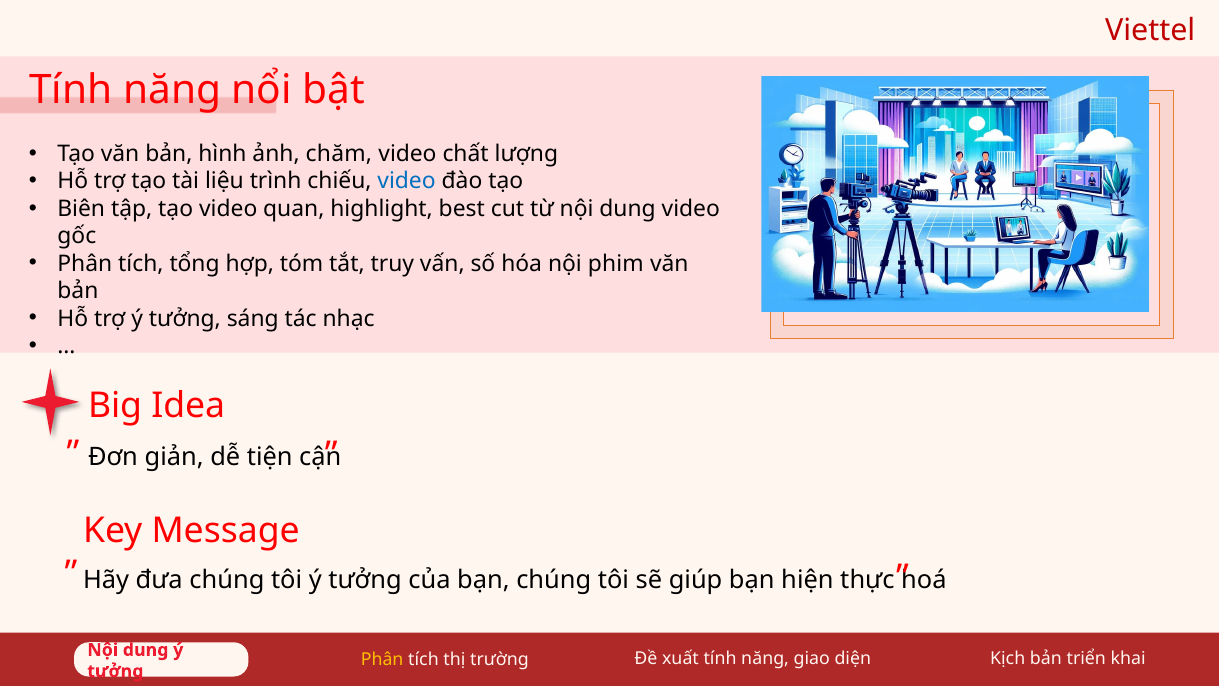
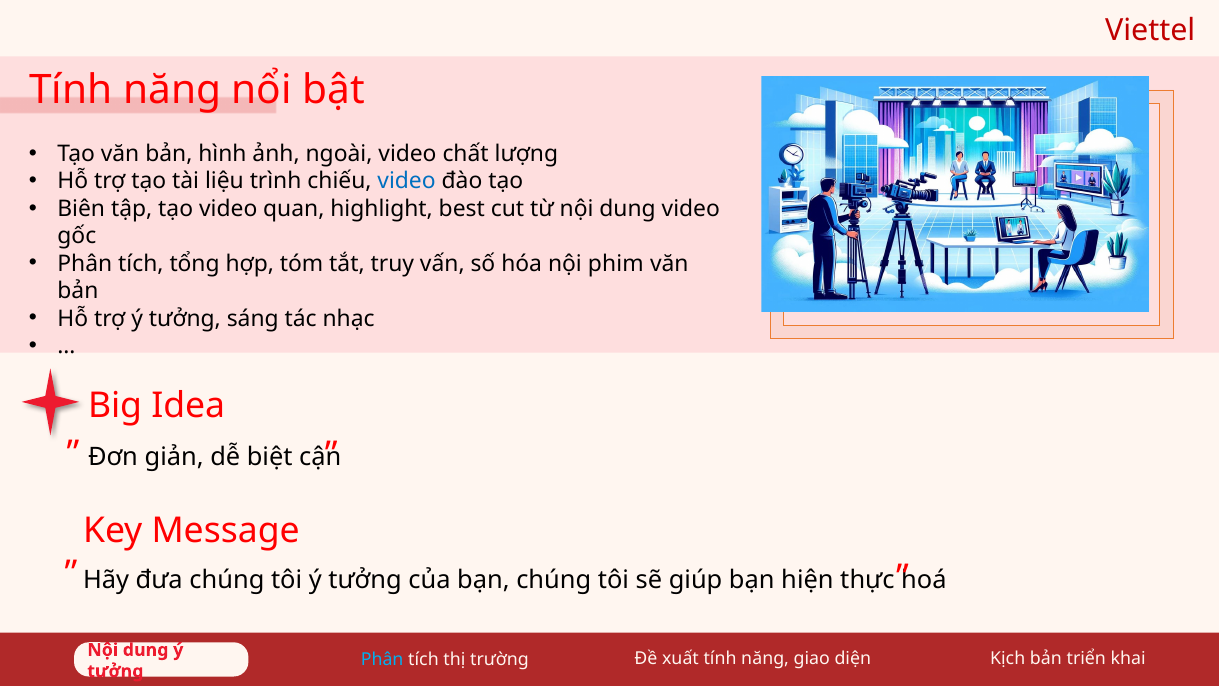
chăm: chăm -> ngoài (339, 154)
tiện: tiện -> biệt (270, 457)
Phân colour: yellow -> light blue (382, 659)
